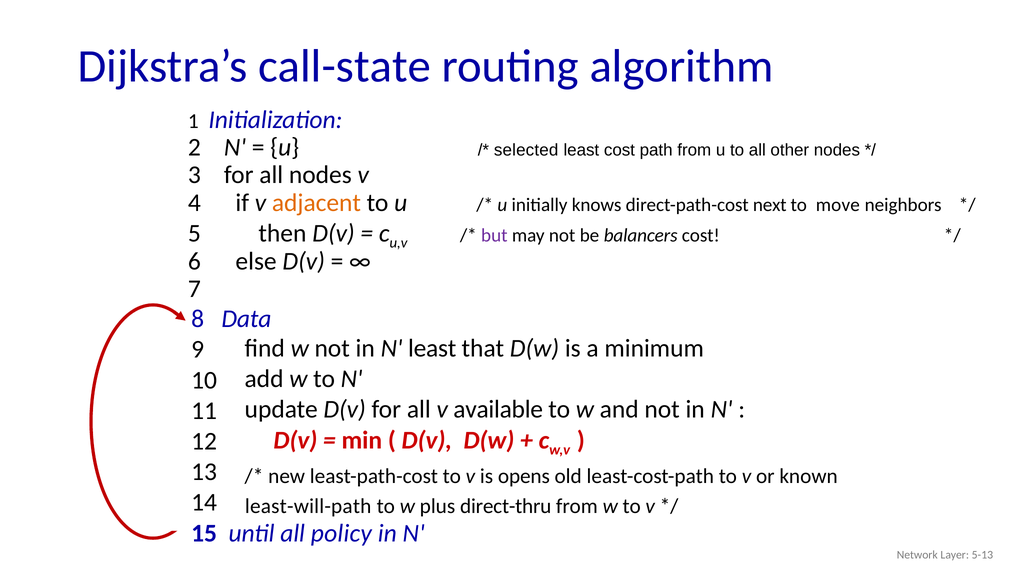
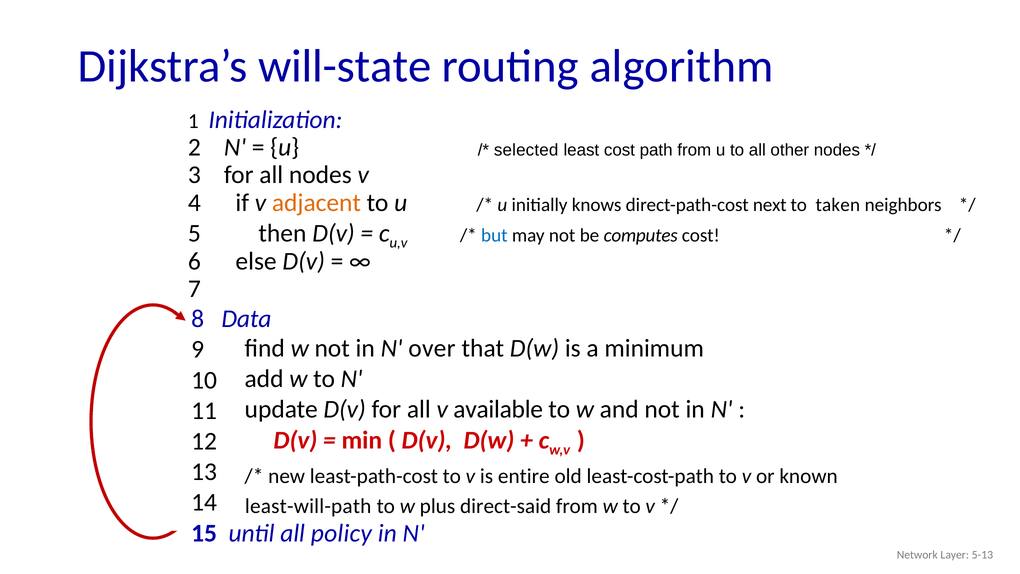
call-state: call-state -> will-state (345, 66)
move: move -> taken (838, 205)
but colour: purple -> blue (494, 235)
balancers: balancers -> computes (641, 235)
N least: least -> over (432, 348)
opens: opens -> entire (524, 476)
direct-thru: direct-thru -> direct-said (506, 506)
